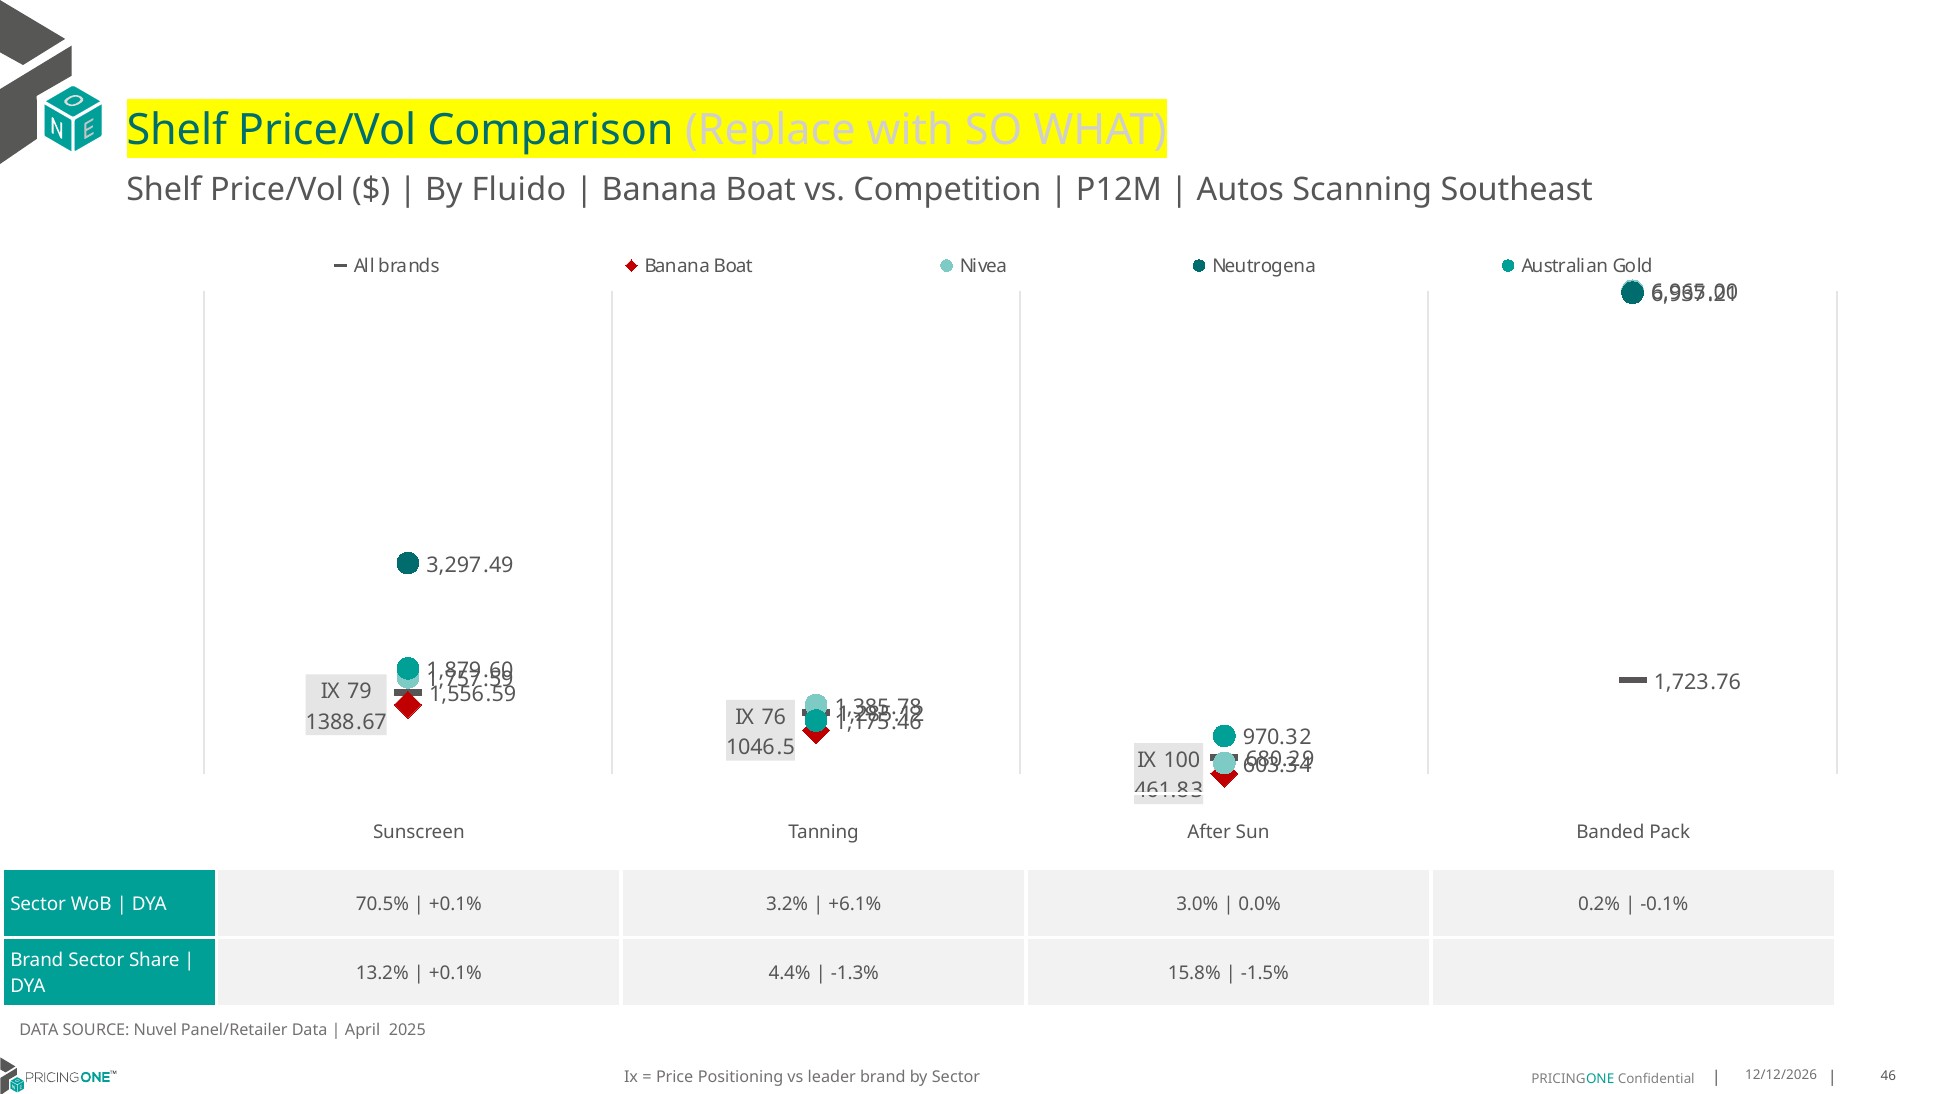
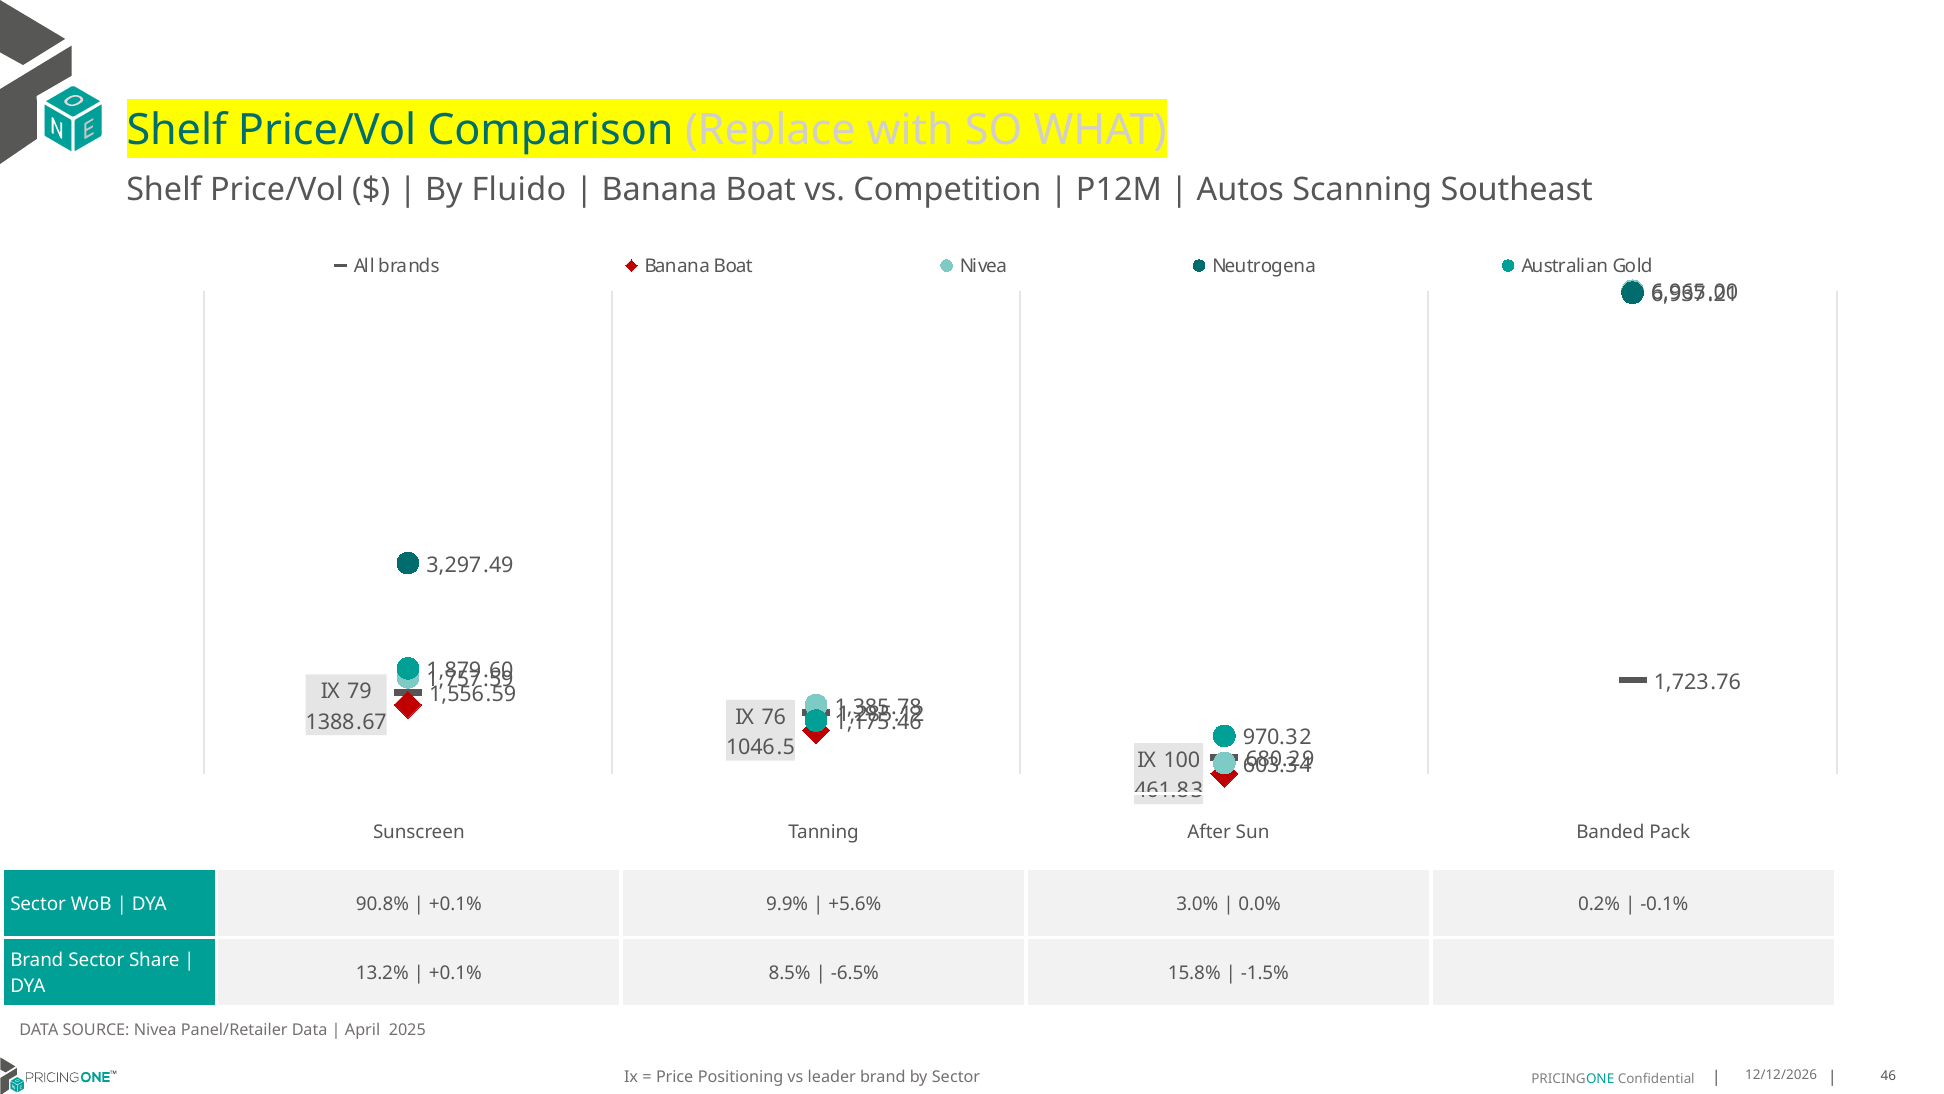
70.5%: 70.5% -> 90.8% (382, 904)
3.2%: 3.2% -> 9.9% (787, 904)
+6.1%: +6.1% -> +5.6% (855, 904)
4.4%: 4.4% -> 8.5% (790, 973)
-1.3%: -1.3% -> -6.5% (855, 973)
SOURCE Nuvel: Nuvel -> Nivea (155, 1030)
